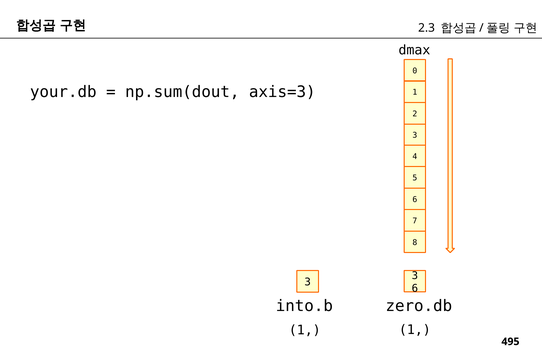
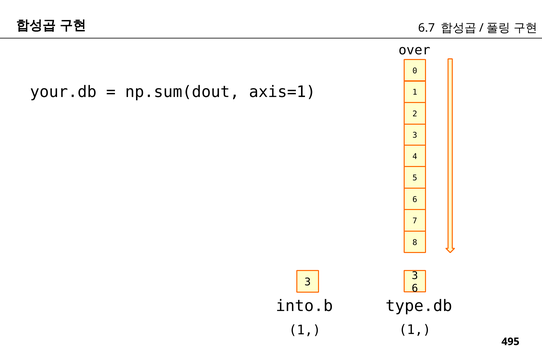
2.3: 2.3 -> 6.7 (427, 28)
dmax: dmax -> over (414, 50)
axis=3: axis=3 -> axis=1 (282, 92)
zero.db: zero.db -> type.db (419, 306)
